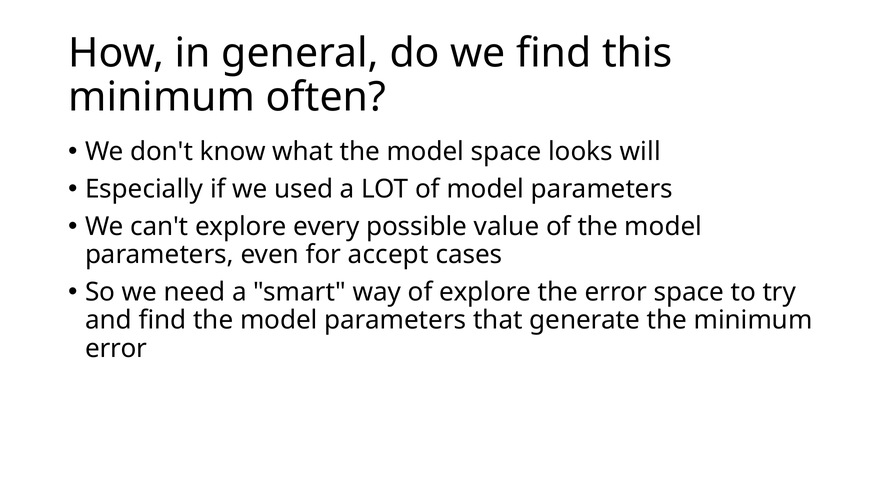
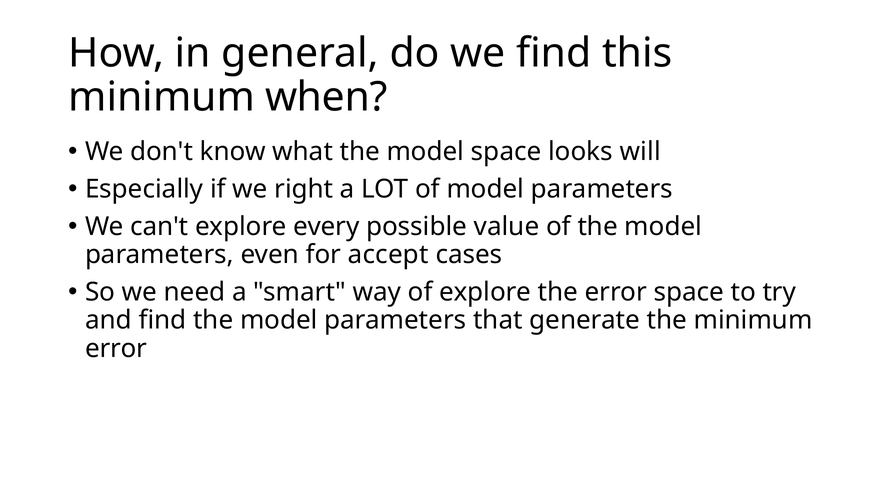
often: often -> when (326, 97)
used: used -> right (304, 189)
